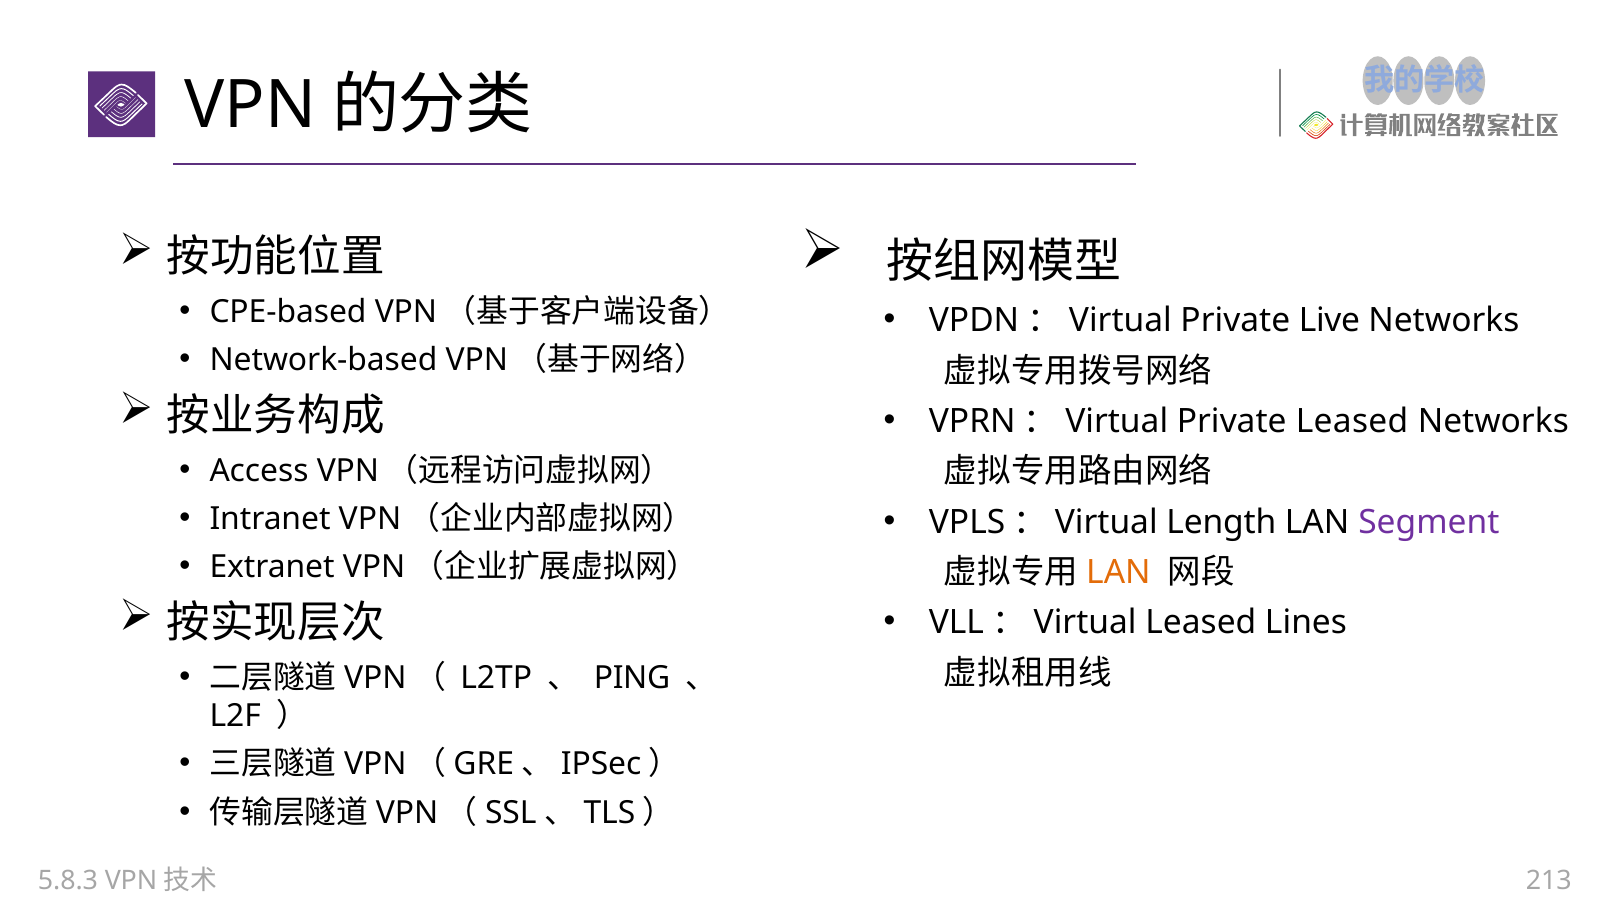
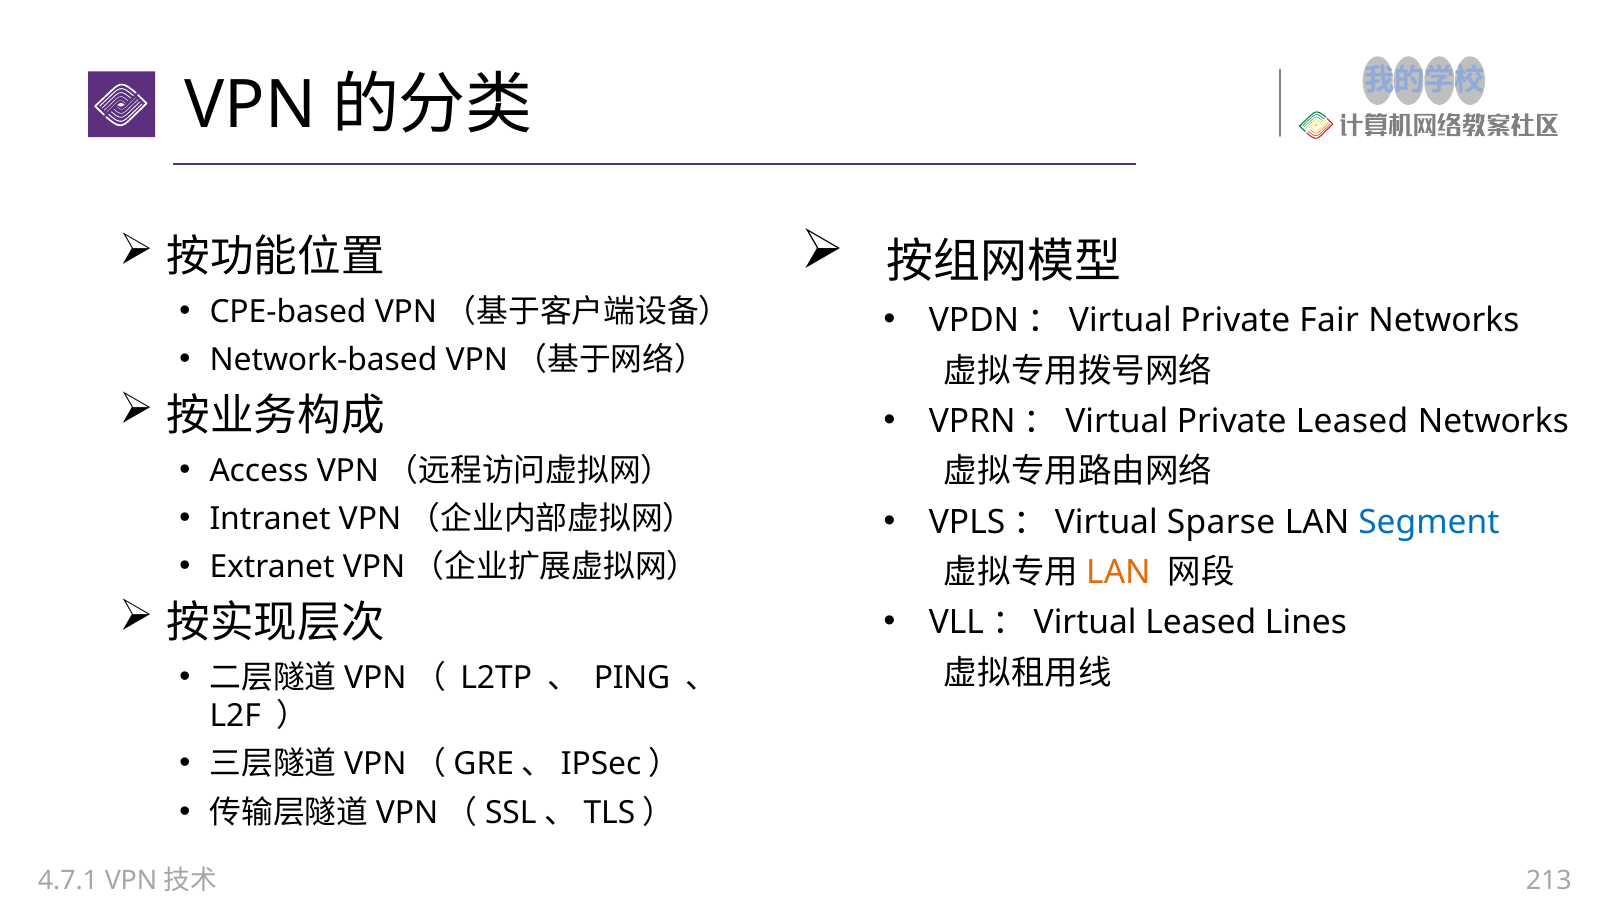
Live: Live -> Fair (1329, 320)
Length: Length -> Sparse (1221, 522)
Segment colour: purple -> blue (1429, 522)
5.8.3: 5.8.3 -> 4.7.1 (68, 880)
